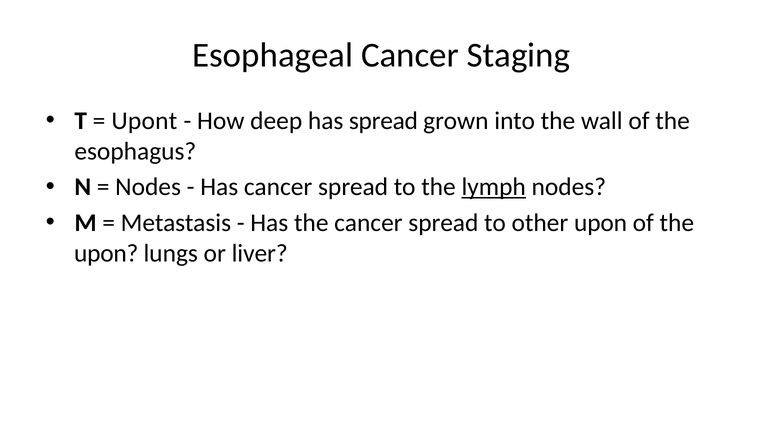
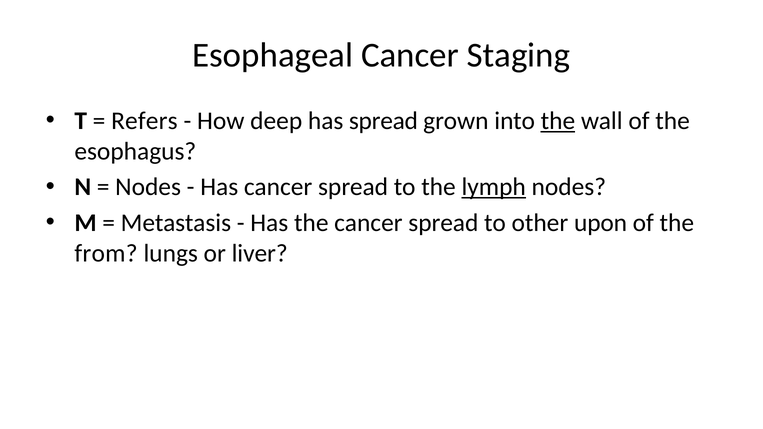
Upont: Upont -> Refers (144, 121)
the underline: none -> present (558, 121)
upon: upon -> from (106, 253)
